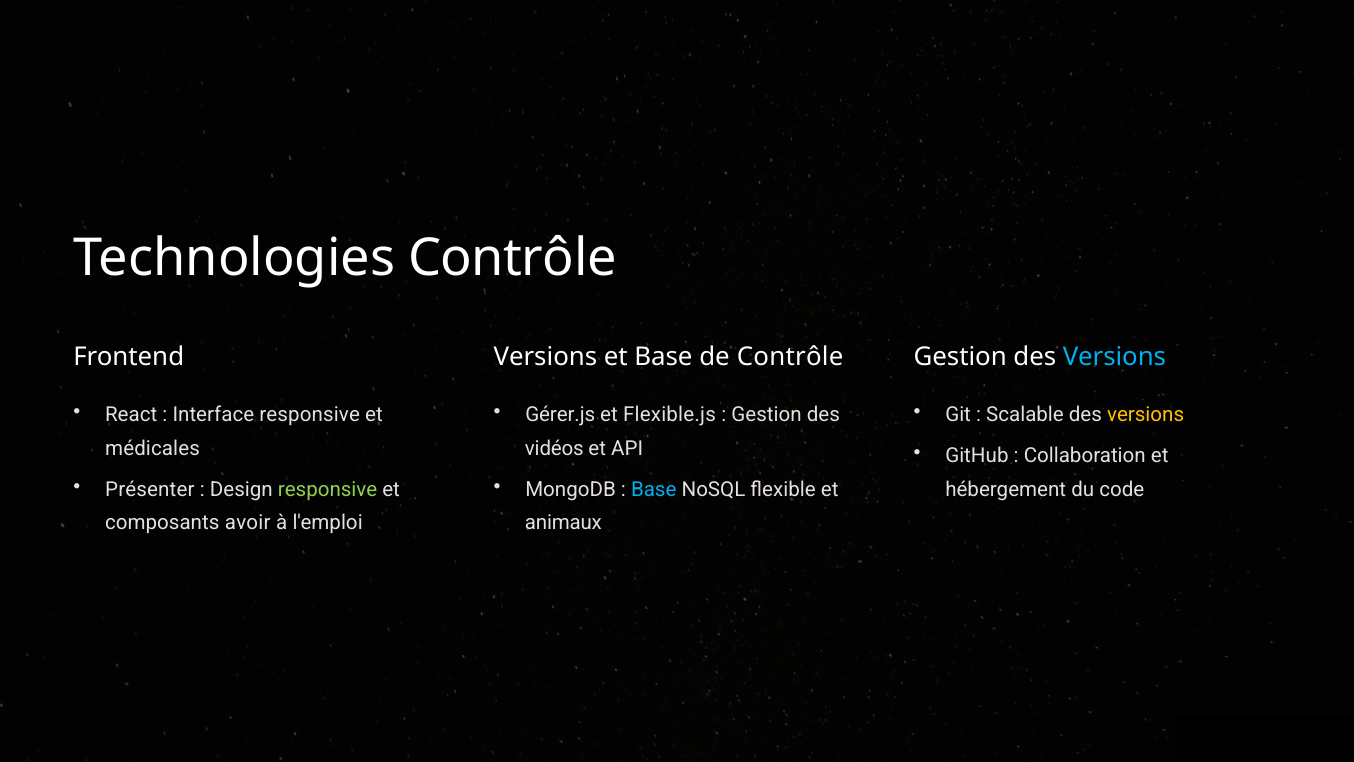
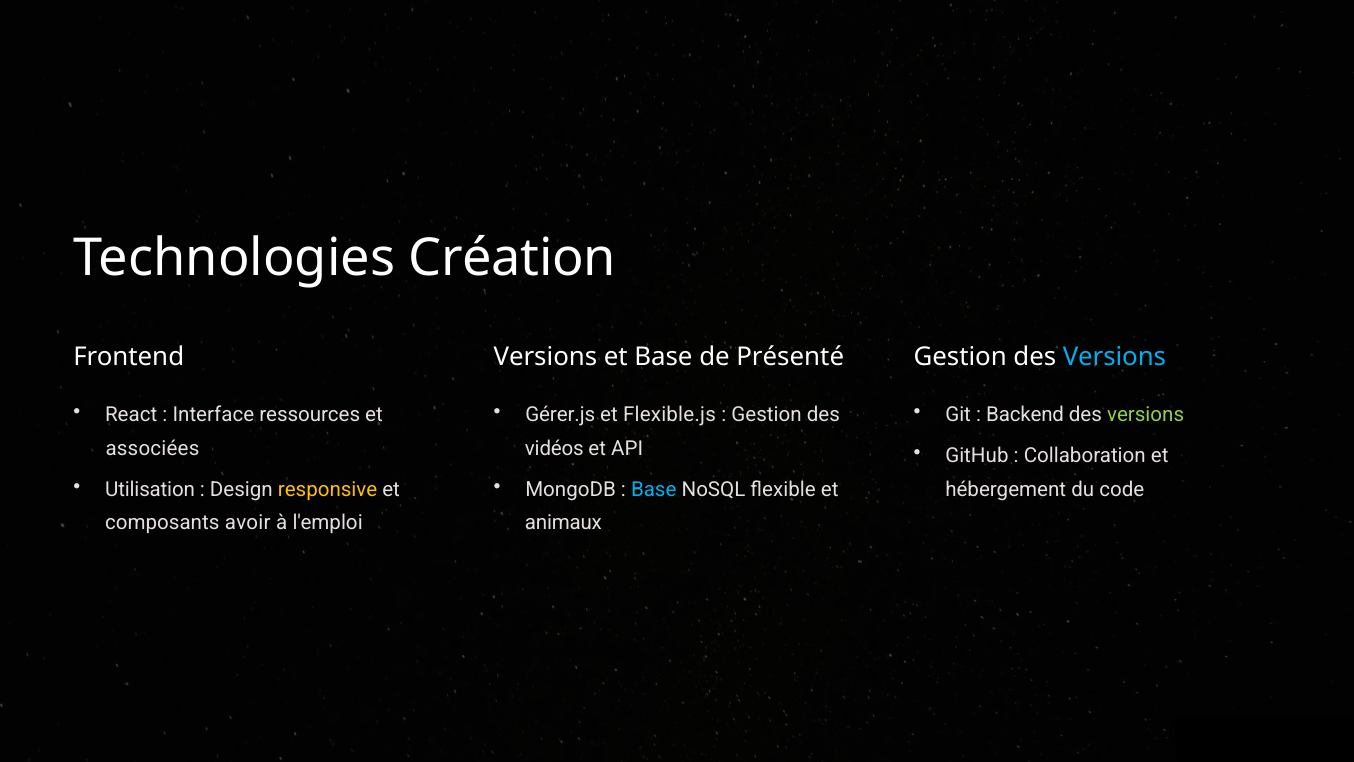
Technologies Contrôle: Contrôle -> Création (512, 258)
de Contrôle: Contrôle -> Présenté (790, 357)
Interface responsive: responsive -> ressources (310, 415)
Scalable: Scalable -> Backend (1025, 415)
versions colour: yellow -> light green (1146, 415)
médicales: médicales -> associées (152, 448)
Présenter: Présenter -> Utilisation (150, 489)
responsive colour: light green -> yellow (328, 489)
